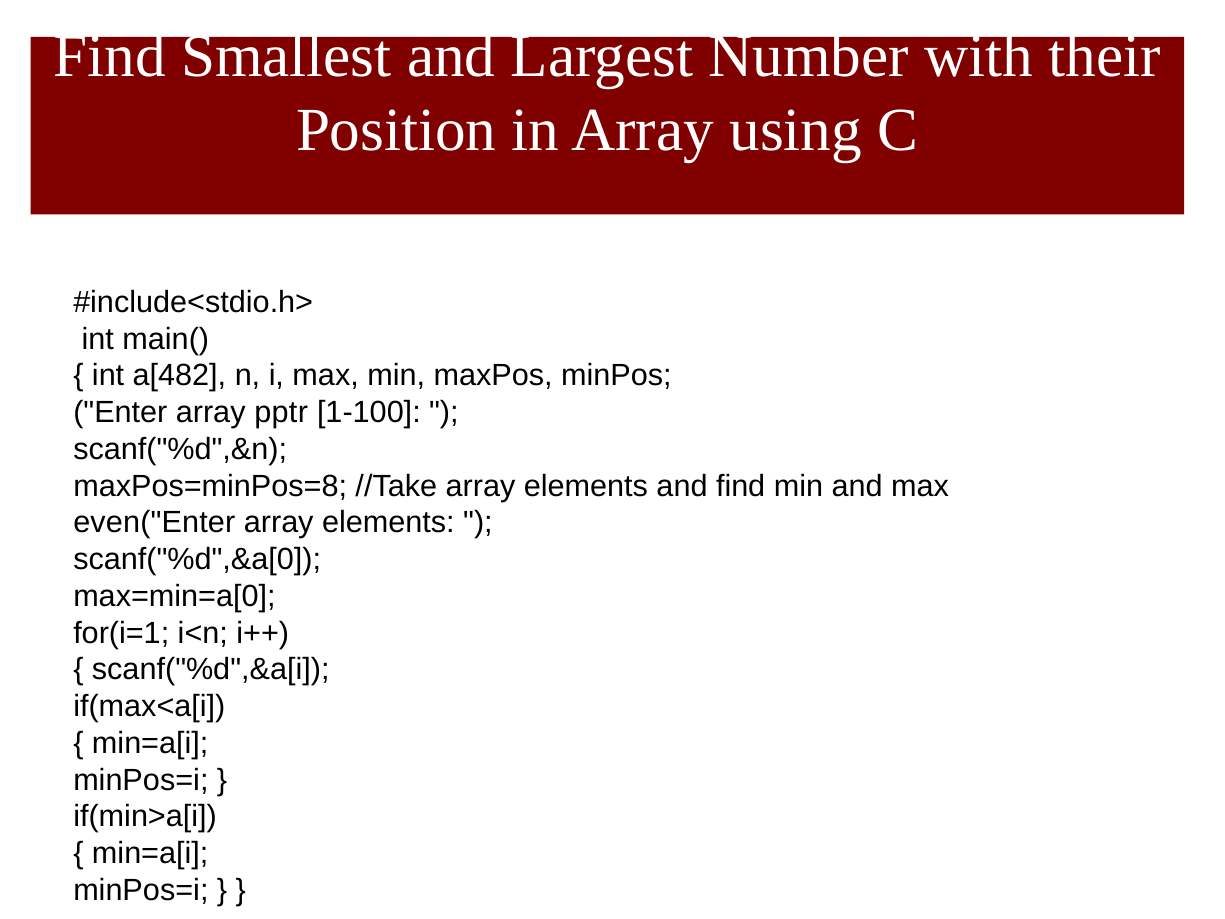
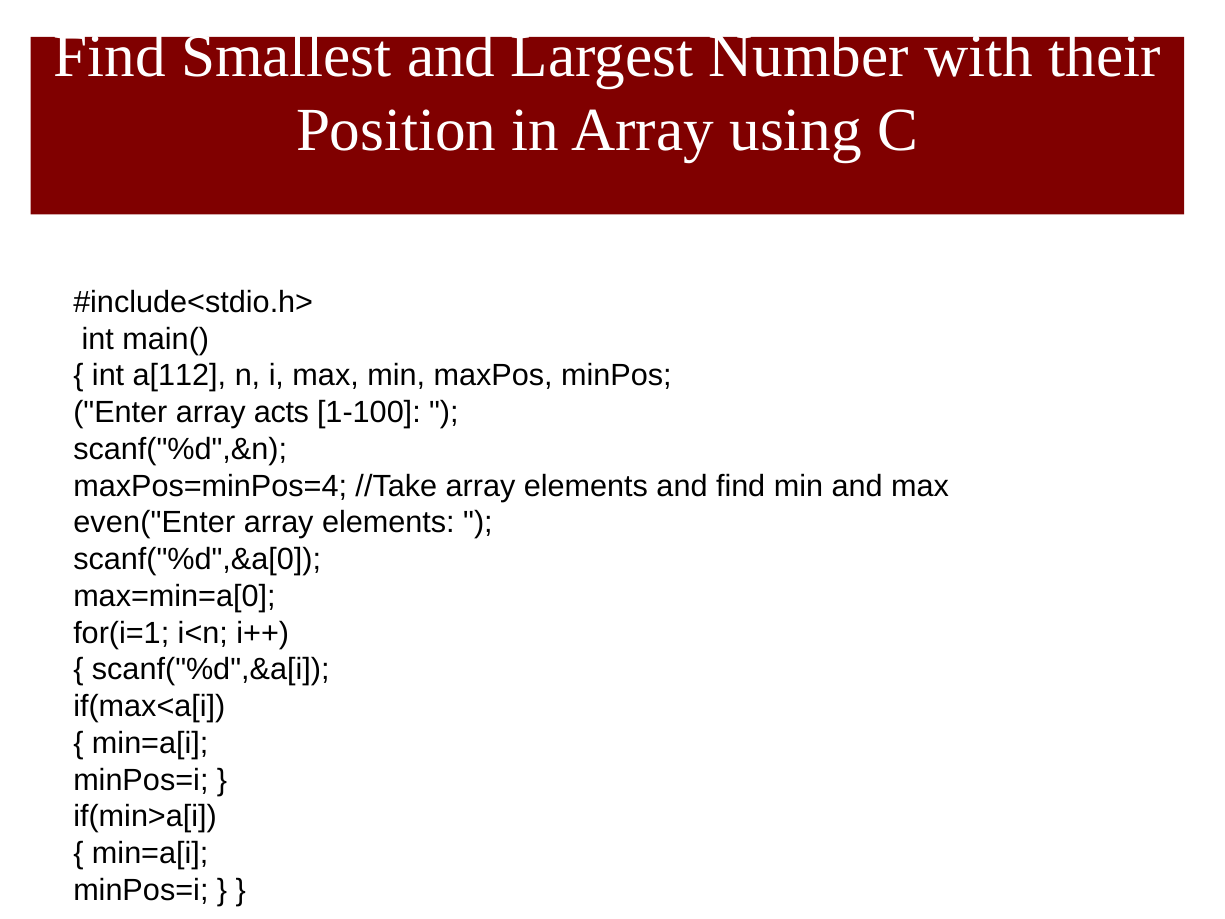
a[482: a[482 -> a[112 (179, 376)
pptr: pptr -> acts (281, 412)
maxPos=minPos=8: maxPos=minPos=8 -> maxPos=minPos=4 (210, 486)
